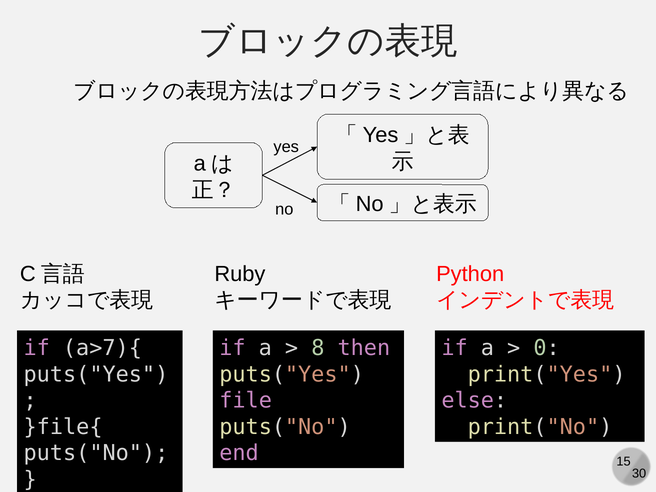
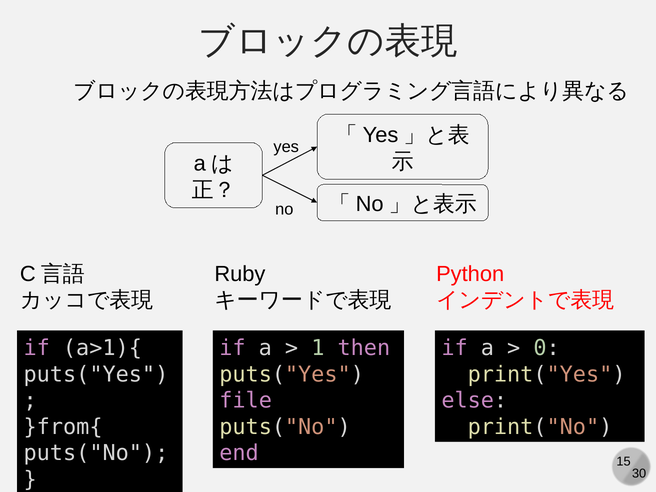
a>7){: a>7){ -> a>1){ (102, 348)
8: 8 -> 1 (318, 348)
}file{: }file{ -> }from{ (63, 427)
